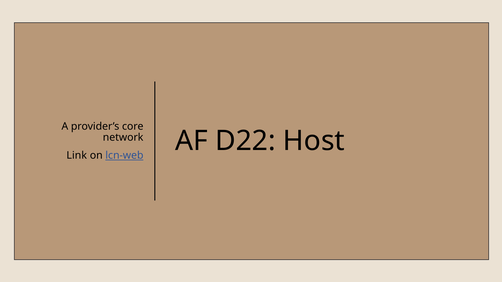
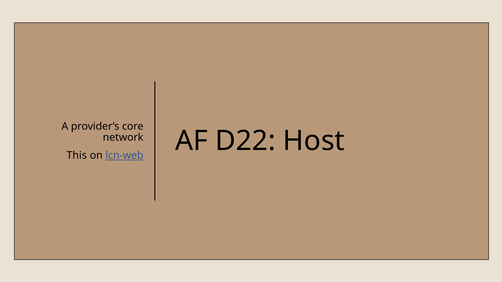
Link: Link -> This (77, 155)
